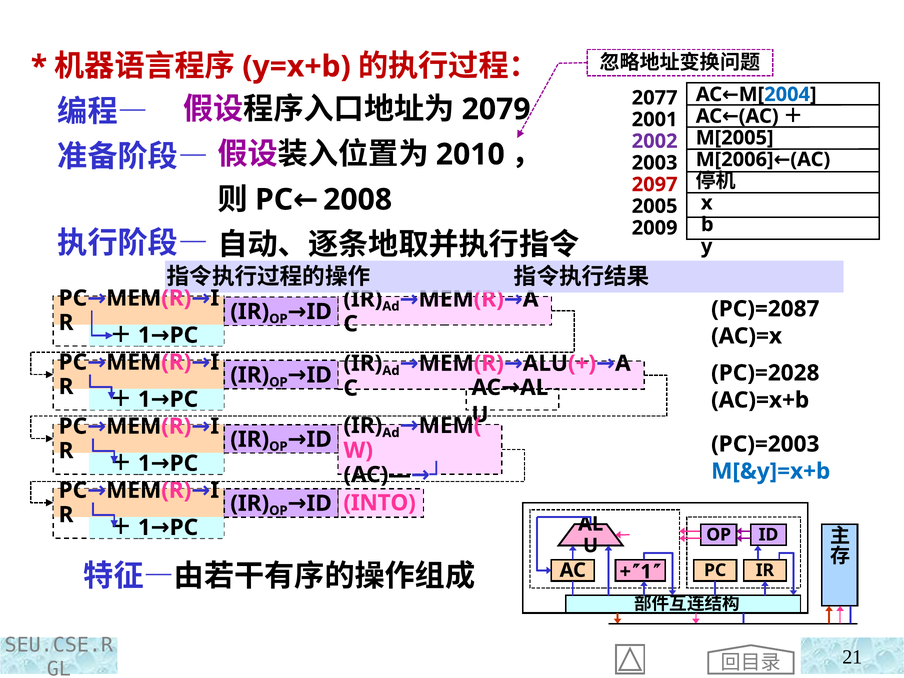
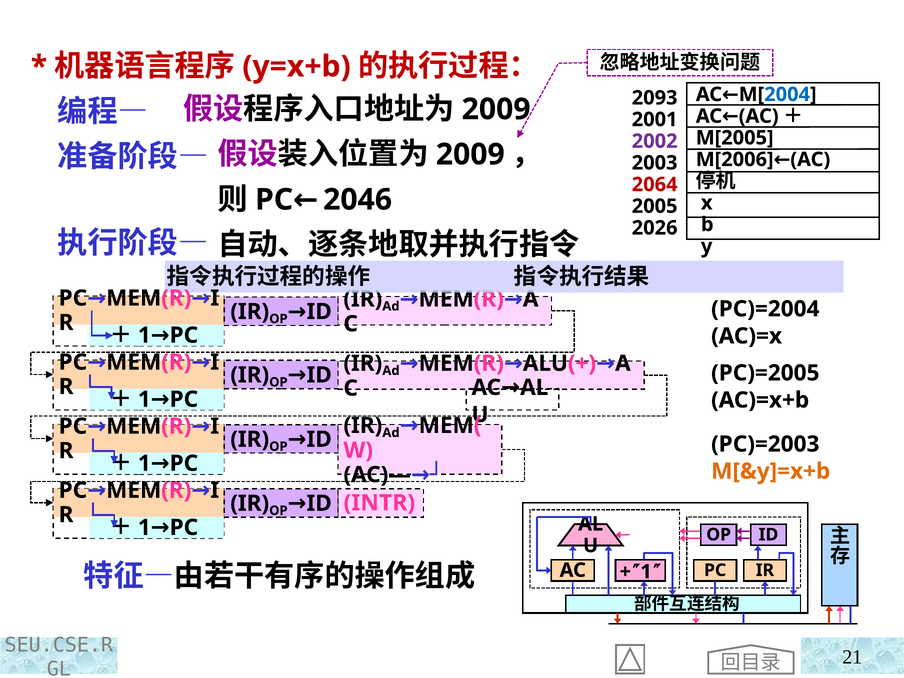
2077: 2077 -> 2093 (655, 98)
2079: 2079 -> 2009 (496, 109)
2010: 2010 -> 2009 (470, 154)
2097: 2097 -> 2064 (655, 185)
2008: 2008 -> 2046 (358, 200)
2009: 2009 -> 2026 (655, 228)
PC)=2087: PC)=2087 -> PC)=2004 (765, 309)
PC)=2028: PC)=2028 -> PC)=2005 (765, 373)
M[&y]=x+b colour: blue -> orange (771, 471)
INTO: INTO -> INTR (379, 503)
